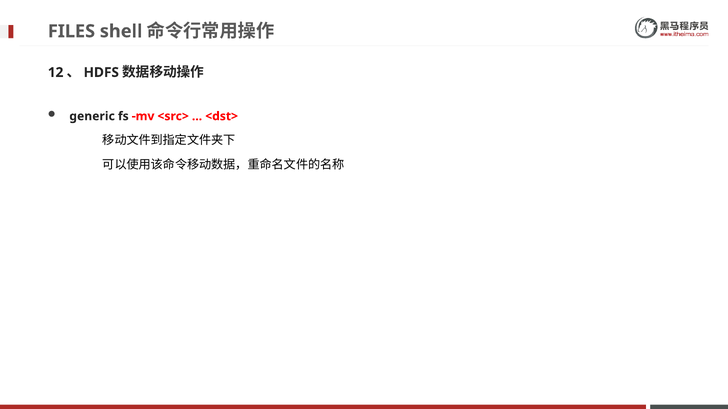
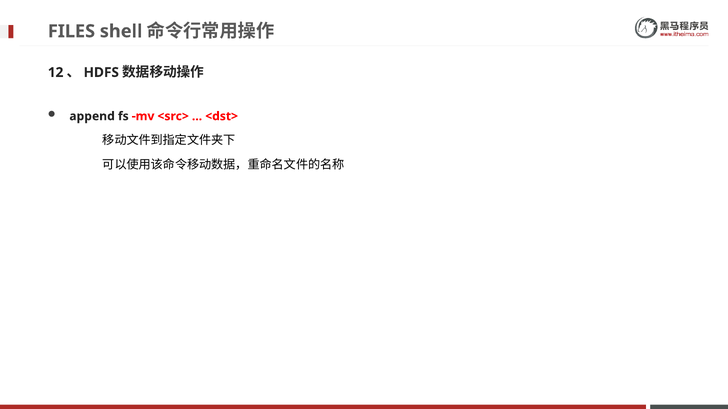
generic: generic -> append (92, 116)
